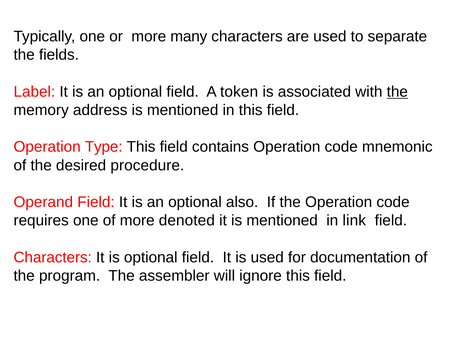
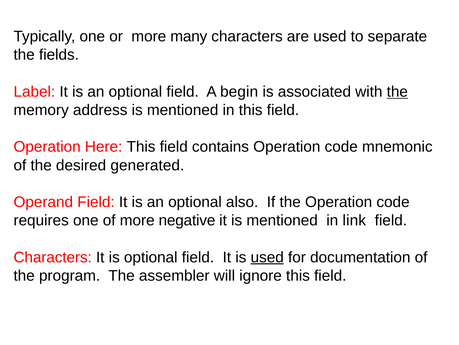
token: token -> begin (239, 92)
Type: Type -> Here (104, 147)
procedure: procedure -> generated (147, 165)
denoted: denoted -> negative (187, 220)
used underline: none -> present (267, 257)
